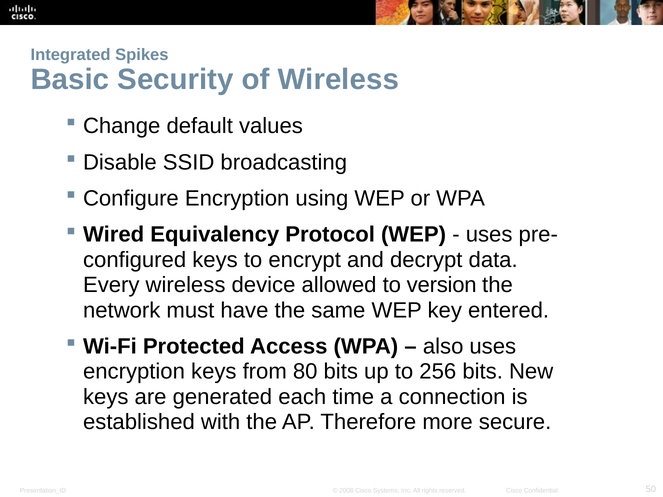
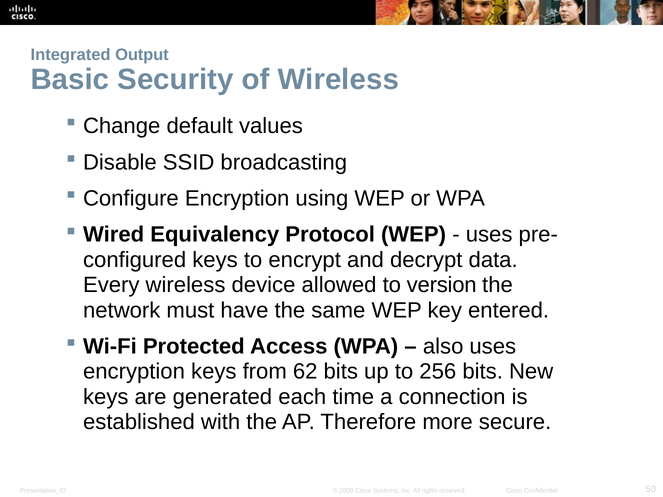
Spikes: Spikes -> Output (142, 55)
80: 80 -> 62 (305, 372)
